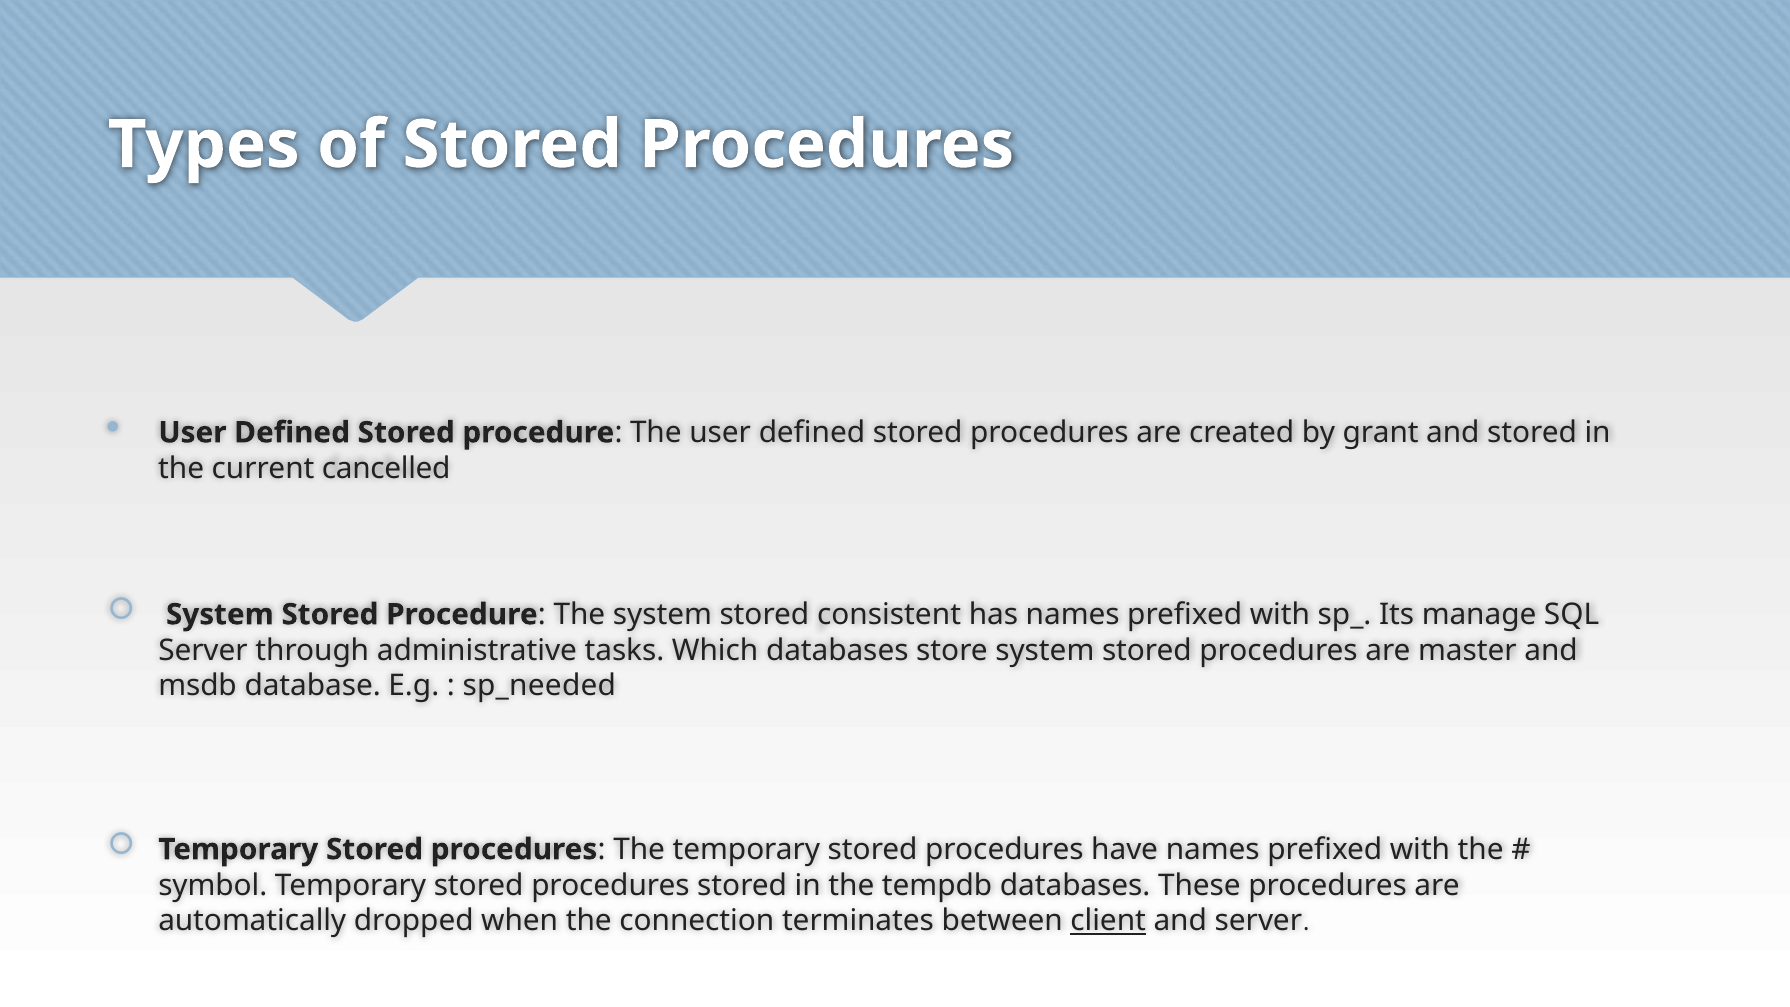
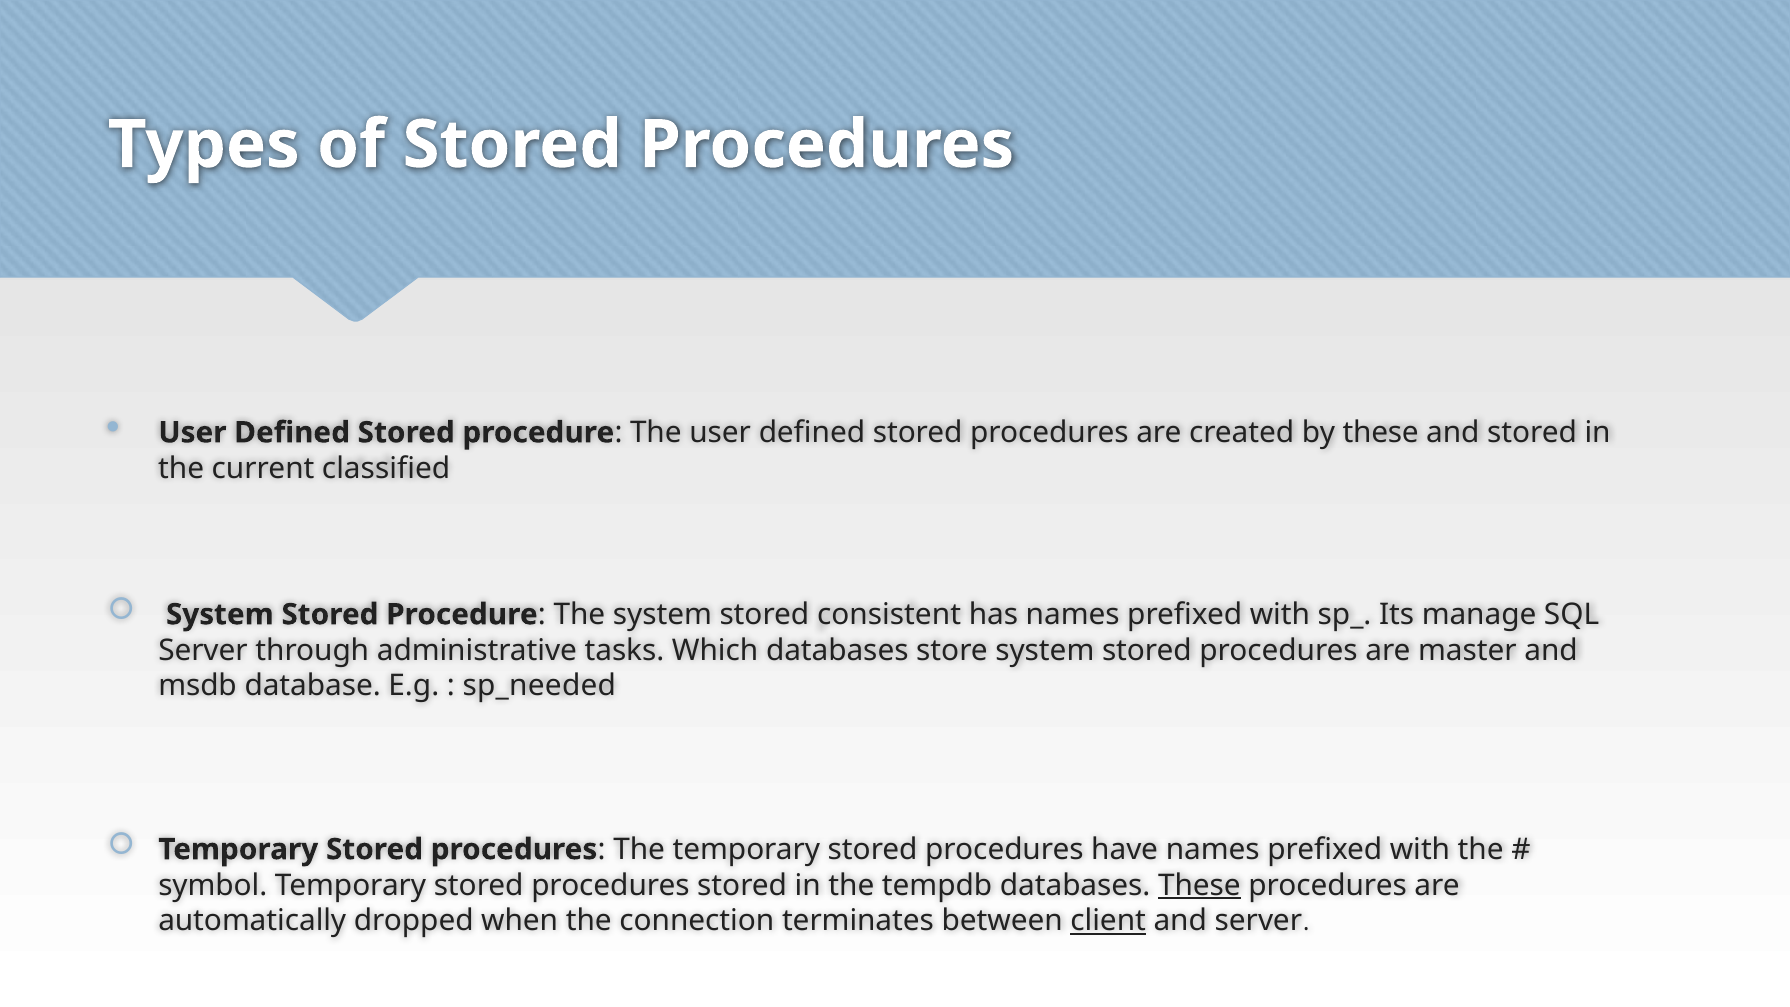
by grant: grant -> these (1381, 433)
cancelled: cancelled -> classified (386, 468)
These underline: none -> present (1199, 885)
